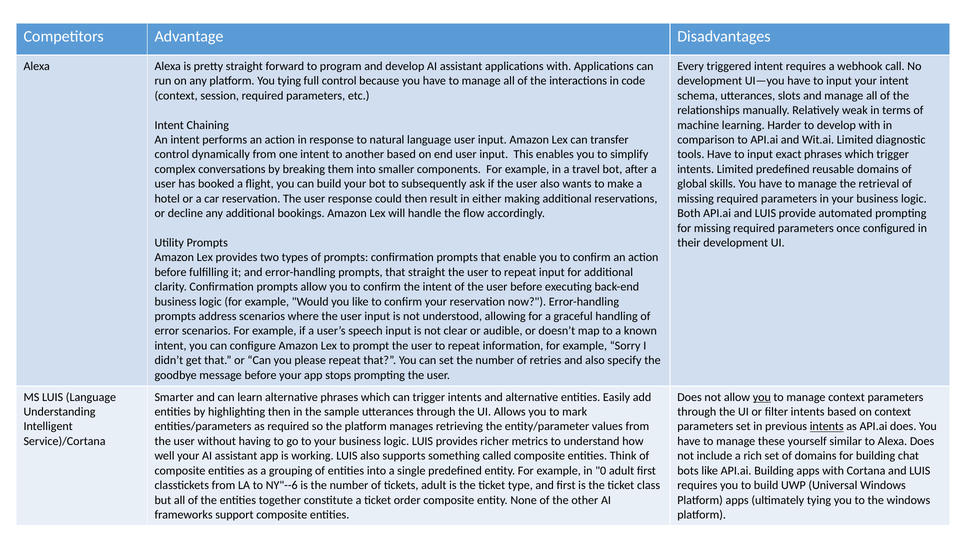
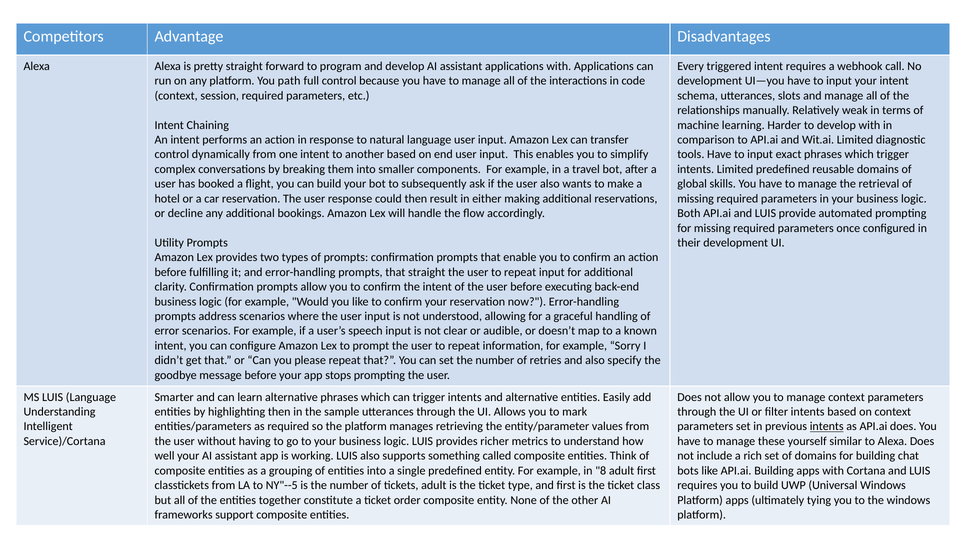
You tying: tying -> path (289, 81)
you underline: present -> none (762, 397)
0: 0 -> 8 (601, 470)
NY"--6: NY"--6 -> NY"--5 (282, 485)
